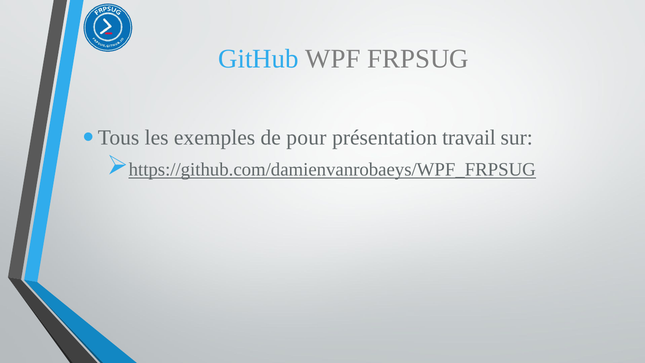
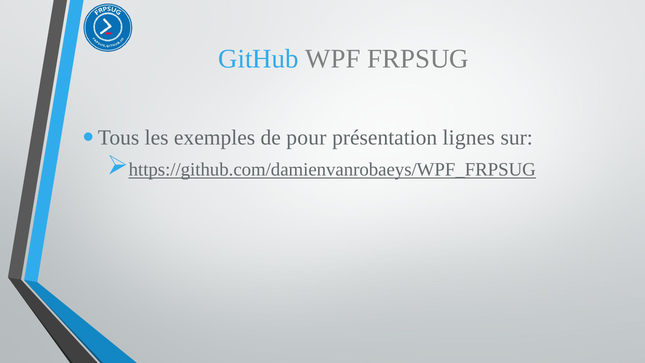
travail: travail -> lignes (469, 138)
